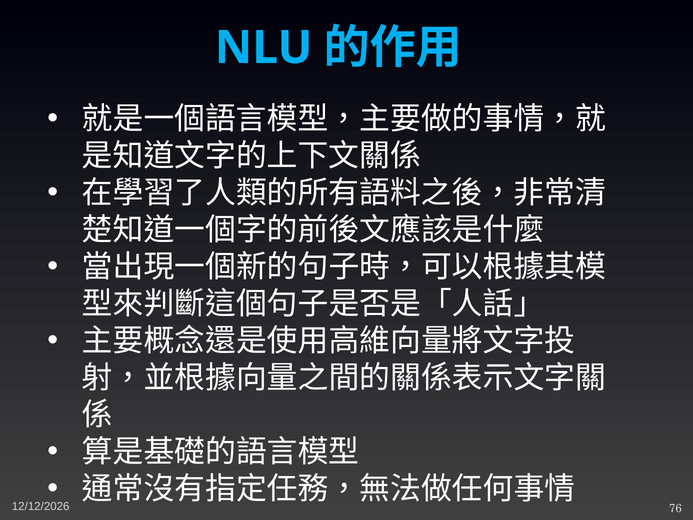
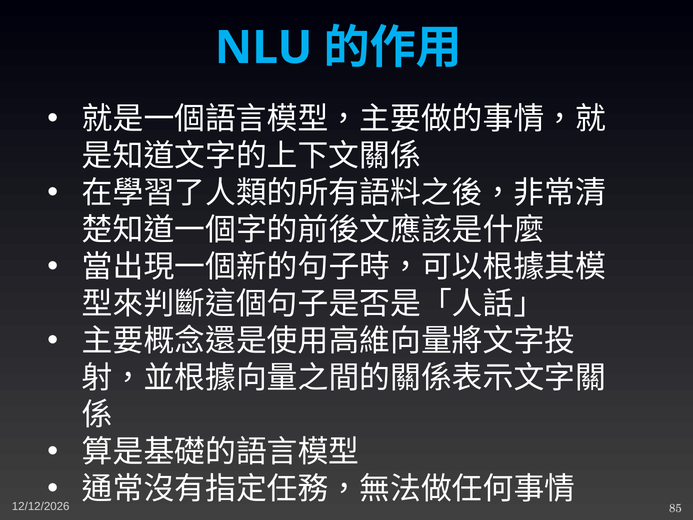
76: 76 -> 85 (675, 508)
